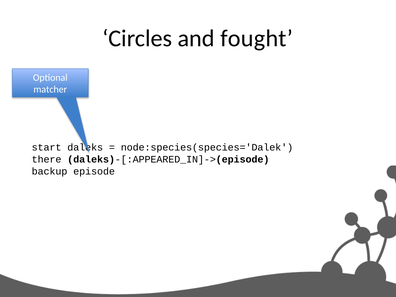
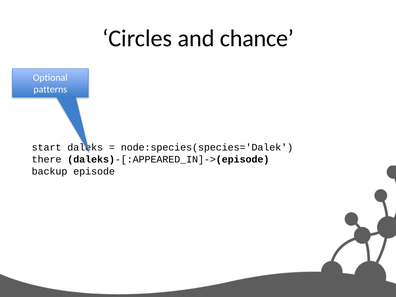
fought: fought -> chance (257, 38)
matcher: matcher -> patterns (50, 89)
